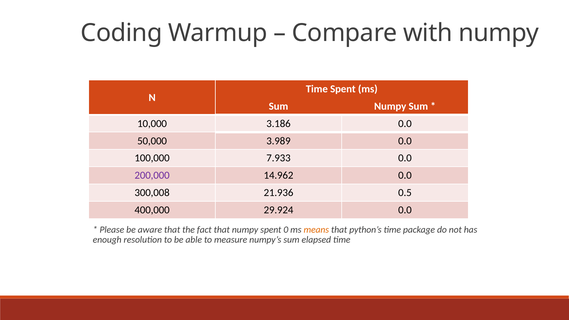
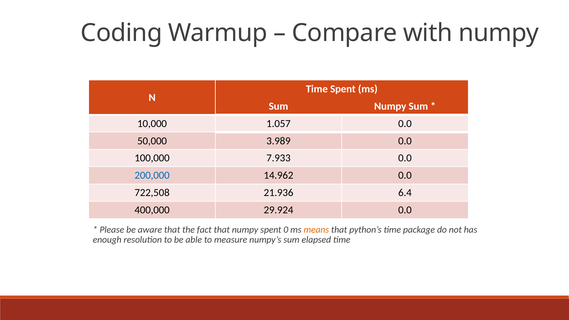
3.186: 3.186 -> 1.057 (279, 124)
200,000 colour: purple -> blue (152, 175)
300,008: 300,008 -> 722,508 (152, 193)
0.5: 0.5 -> 6.4 (405, 193)
